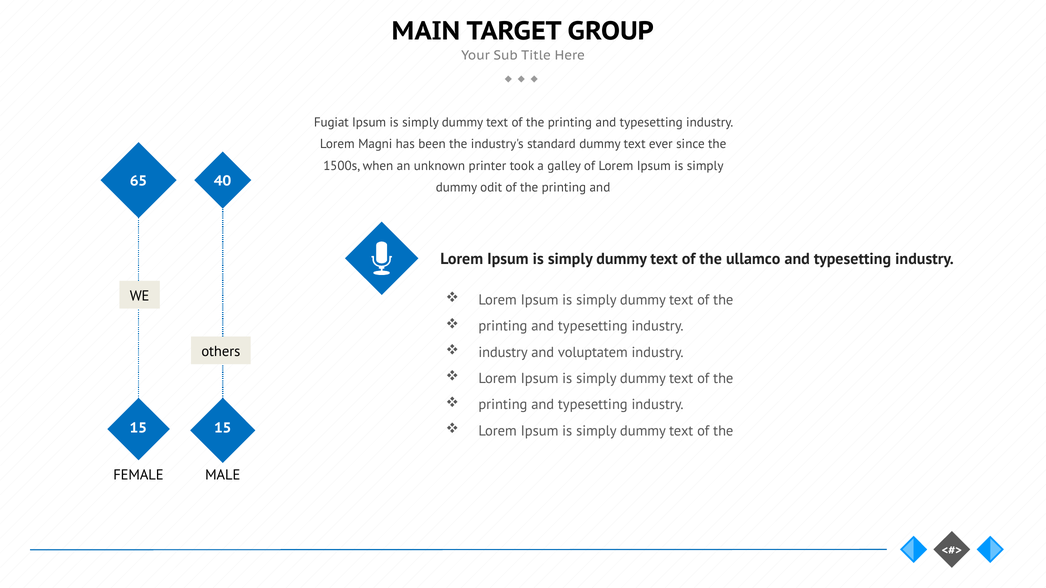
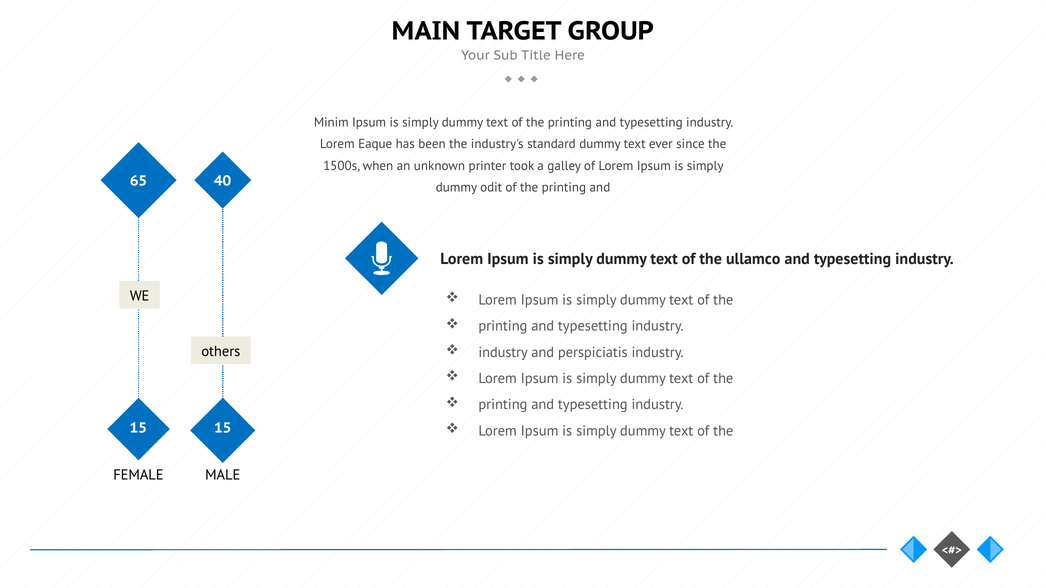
Fugiat: Fugiat -> Minim (331, 122)
Magni: Magni -> Eaque (375, 144)
voluptatem: voluptatem -> perspiciatis (593, 353)
